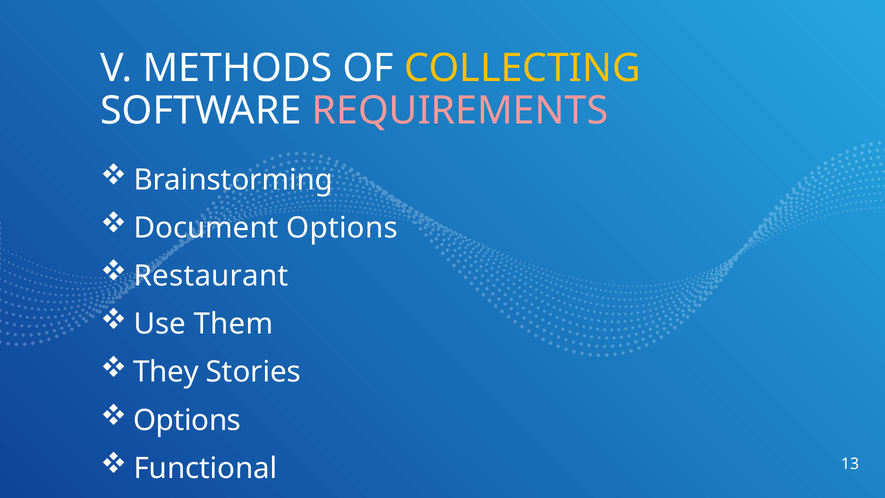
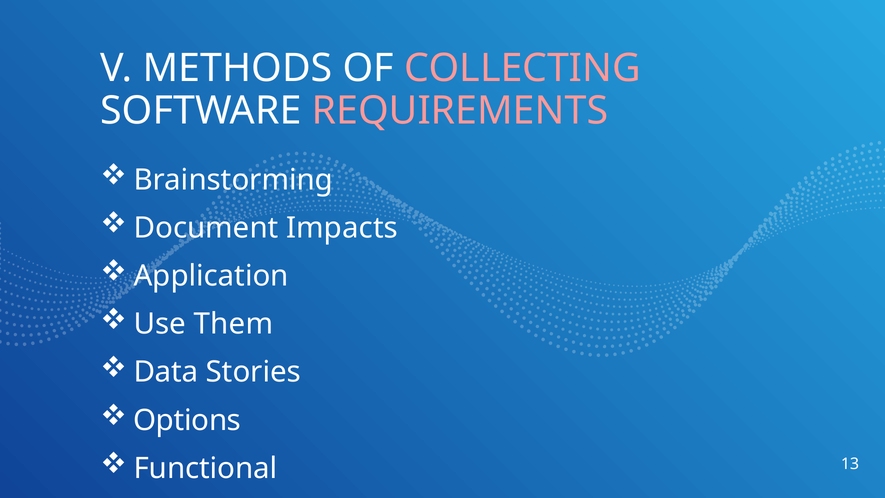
COLLECTING colour: yellow -> pink (522, 68)
Document Options: Options -> Impacts (342, 228)
Restaurant: Restaurant -> Application (211, 276)
They: They -> Data (166, 372)
